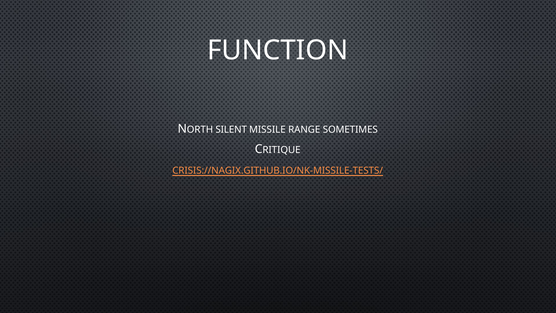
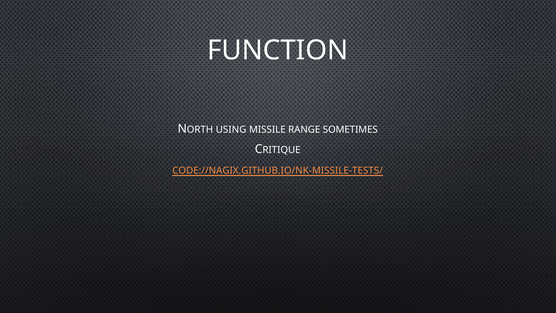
SILENT: SILENT -> USING (231, 129)
CRISIS://NAGIX.GITHUB.IO/NK-MISSILE-TESTS/: CRISIS://NAGIX.GITHUB.IO/NK-MISSILE-TESTS/ -> CODE://NAGIX.GITHUB.IO/NK-MISSILE-TESTS/ (278, 170)
